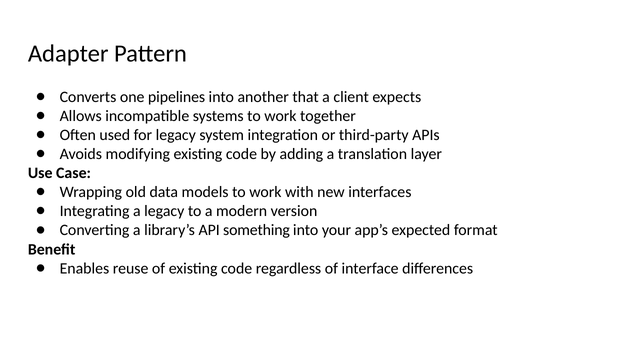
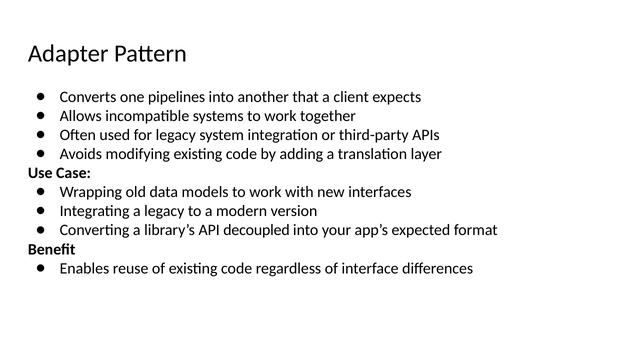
something: something -> decoupled (257, 230)
